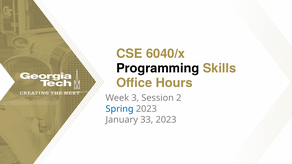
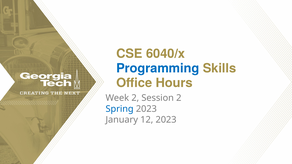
Programming colour: black -> blue (158, 68)
Week 3: 3 -> 2 (135, 98)
33: 33 -> 12 (147, 120)
